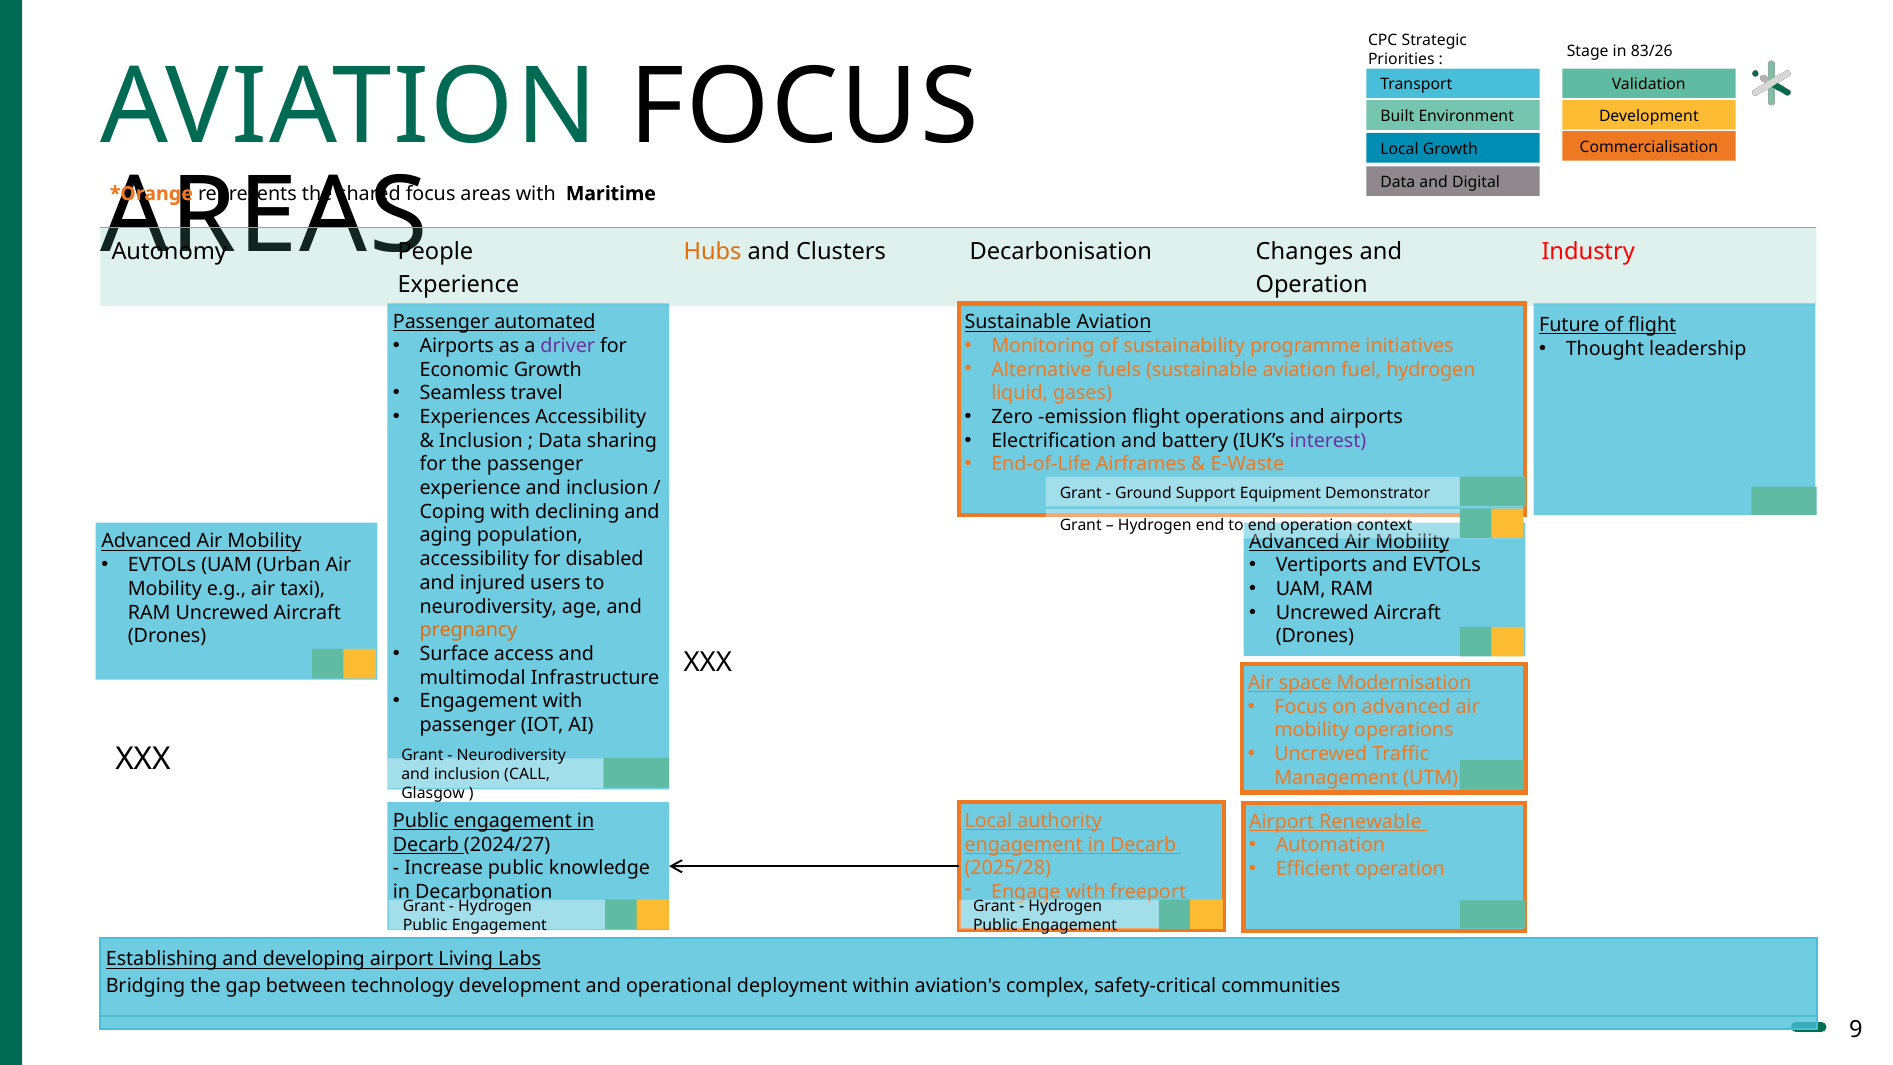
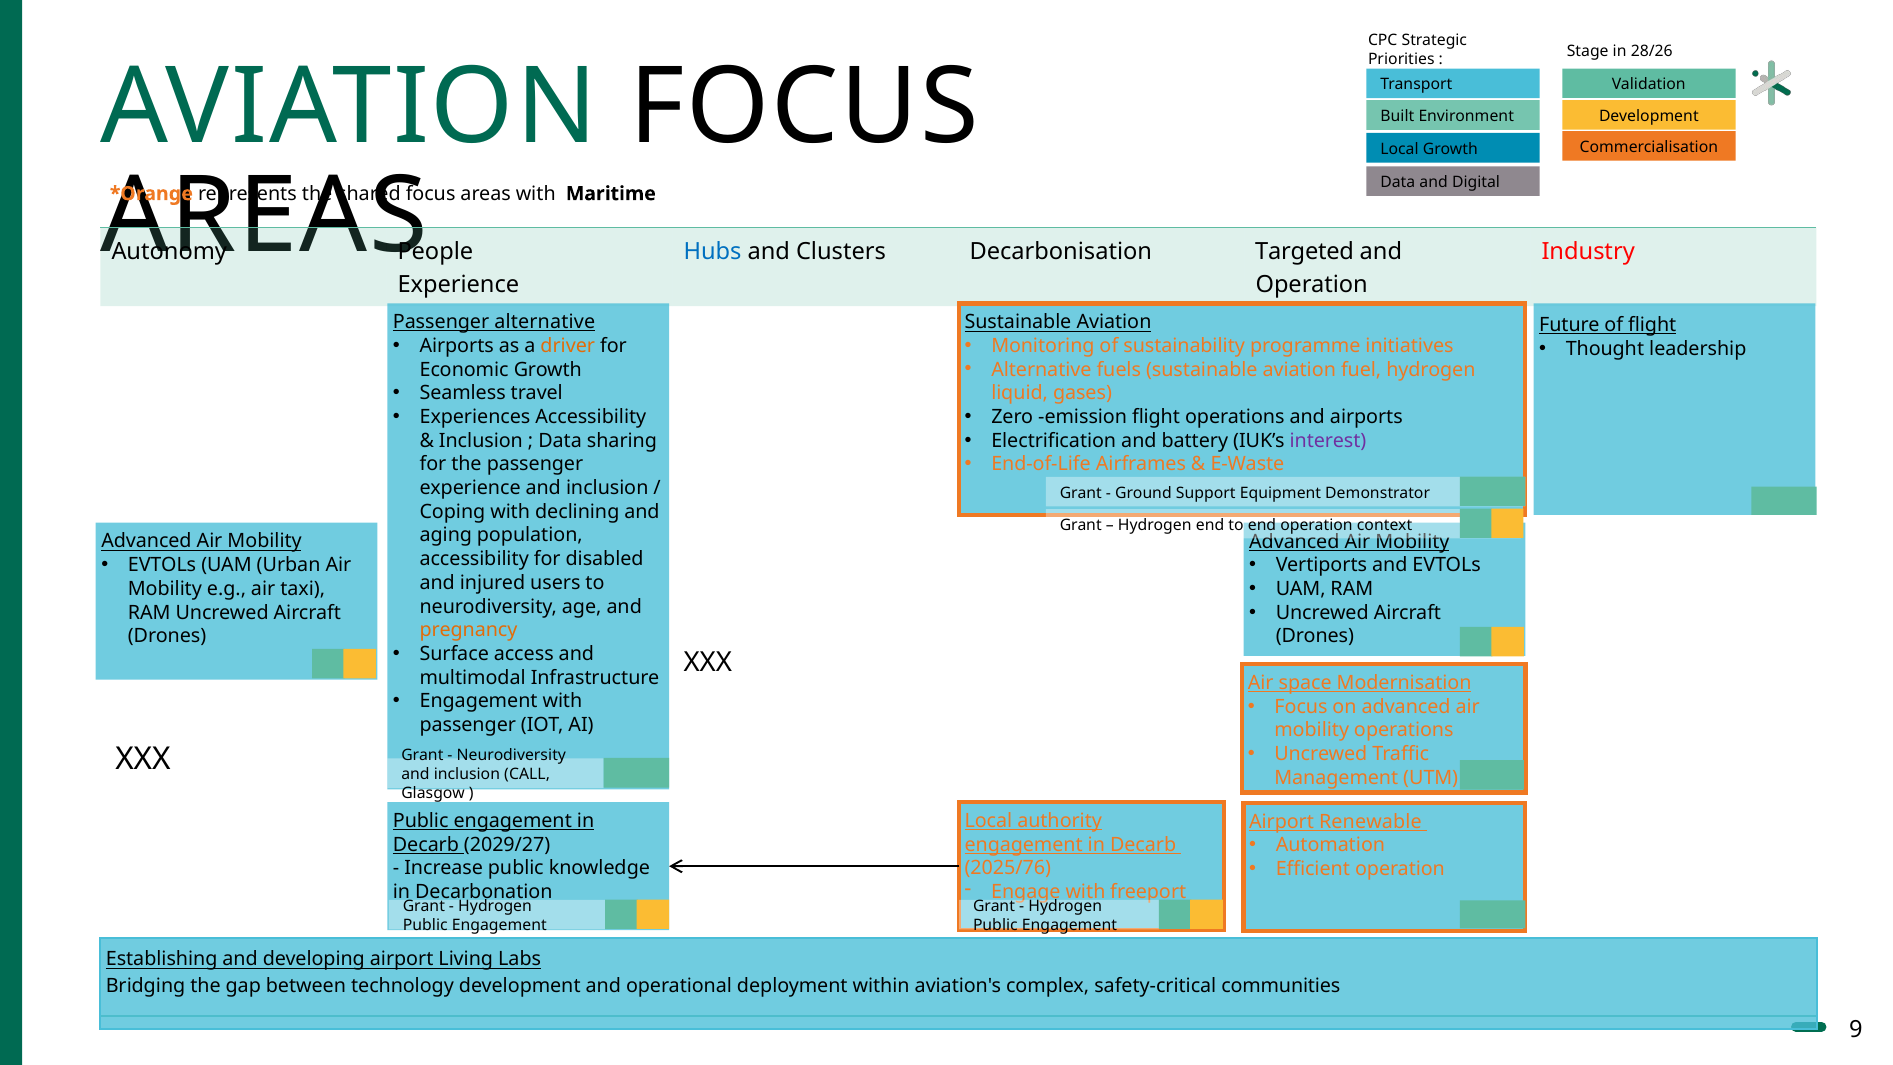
83/26: 83/26 -> 28/26 (1652, 52)
Hubs colour: orange -> blue (712, 252)
Changes: Changes -> Targeted (1305, 252)
Passenger automated: automated -> alternative (545, 322)
driver colour: purple -> orange (568, 346)
2024/27: 2024/27 -> 2029/27 (507, 845)
2025/28: 2025/28 -> 2025/76 (1008, 868)
